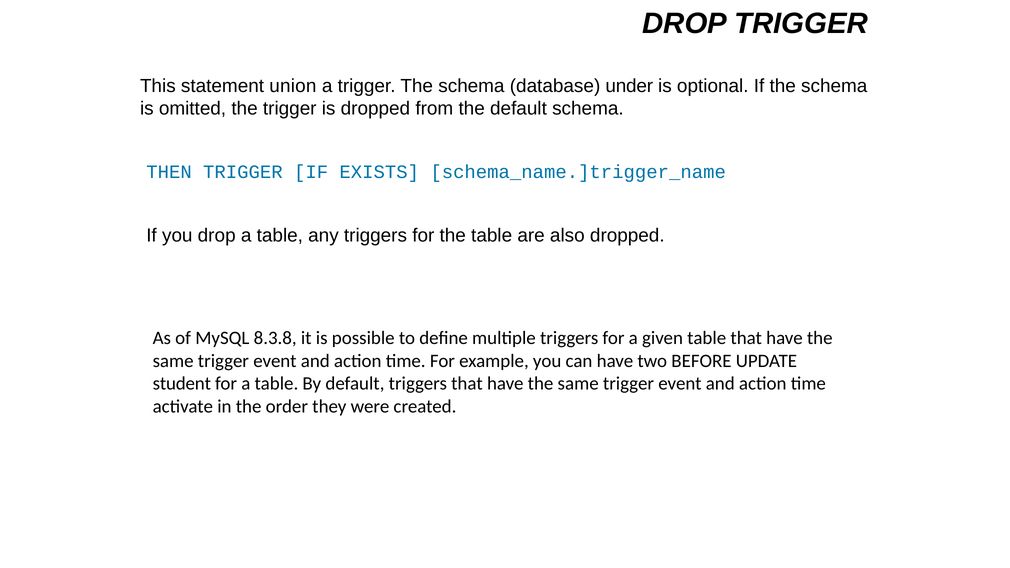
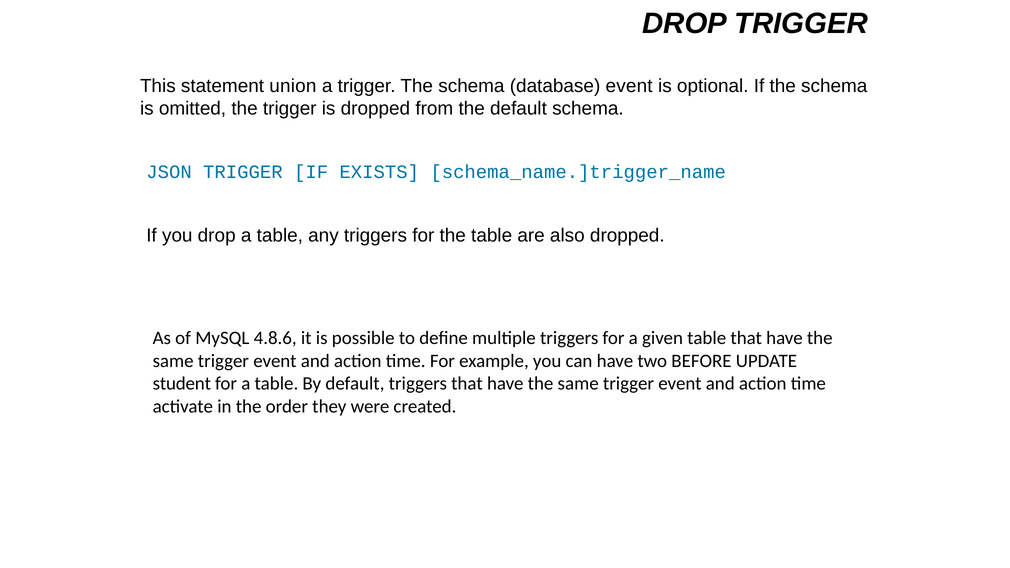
database under: under -> event (629, 86)
THEN: THEN -> JSON (169, 172)
8.3.8: 8.3.8 -> 4.8.6 (275, 338)
